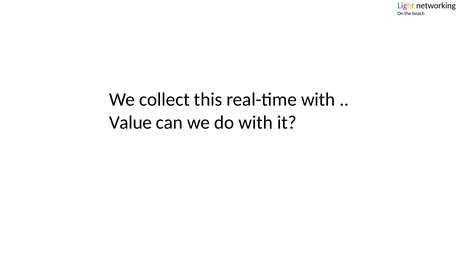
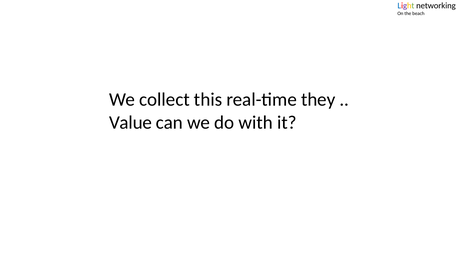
real-time with: with -> they (318, 100)
